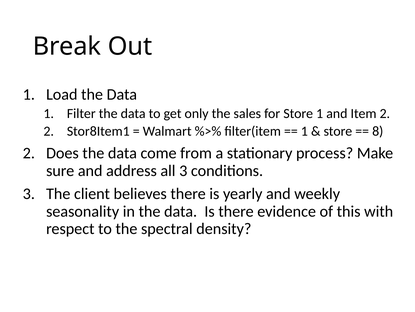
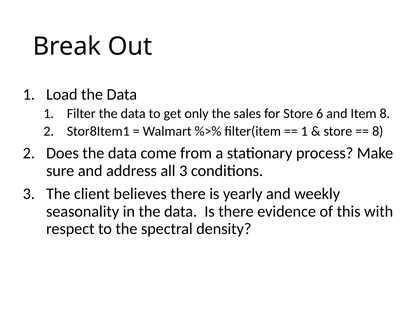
Store 1: 1 -> 6 (320, 113)
Item 2: 2 -> 8 (385, 113)
